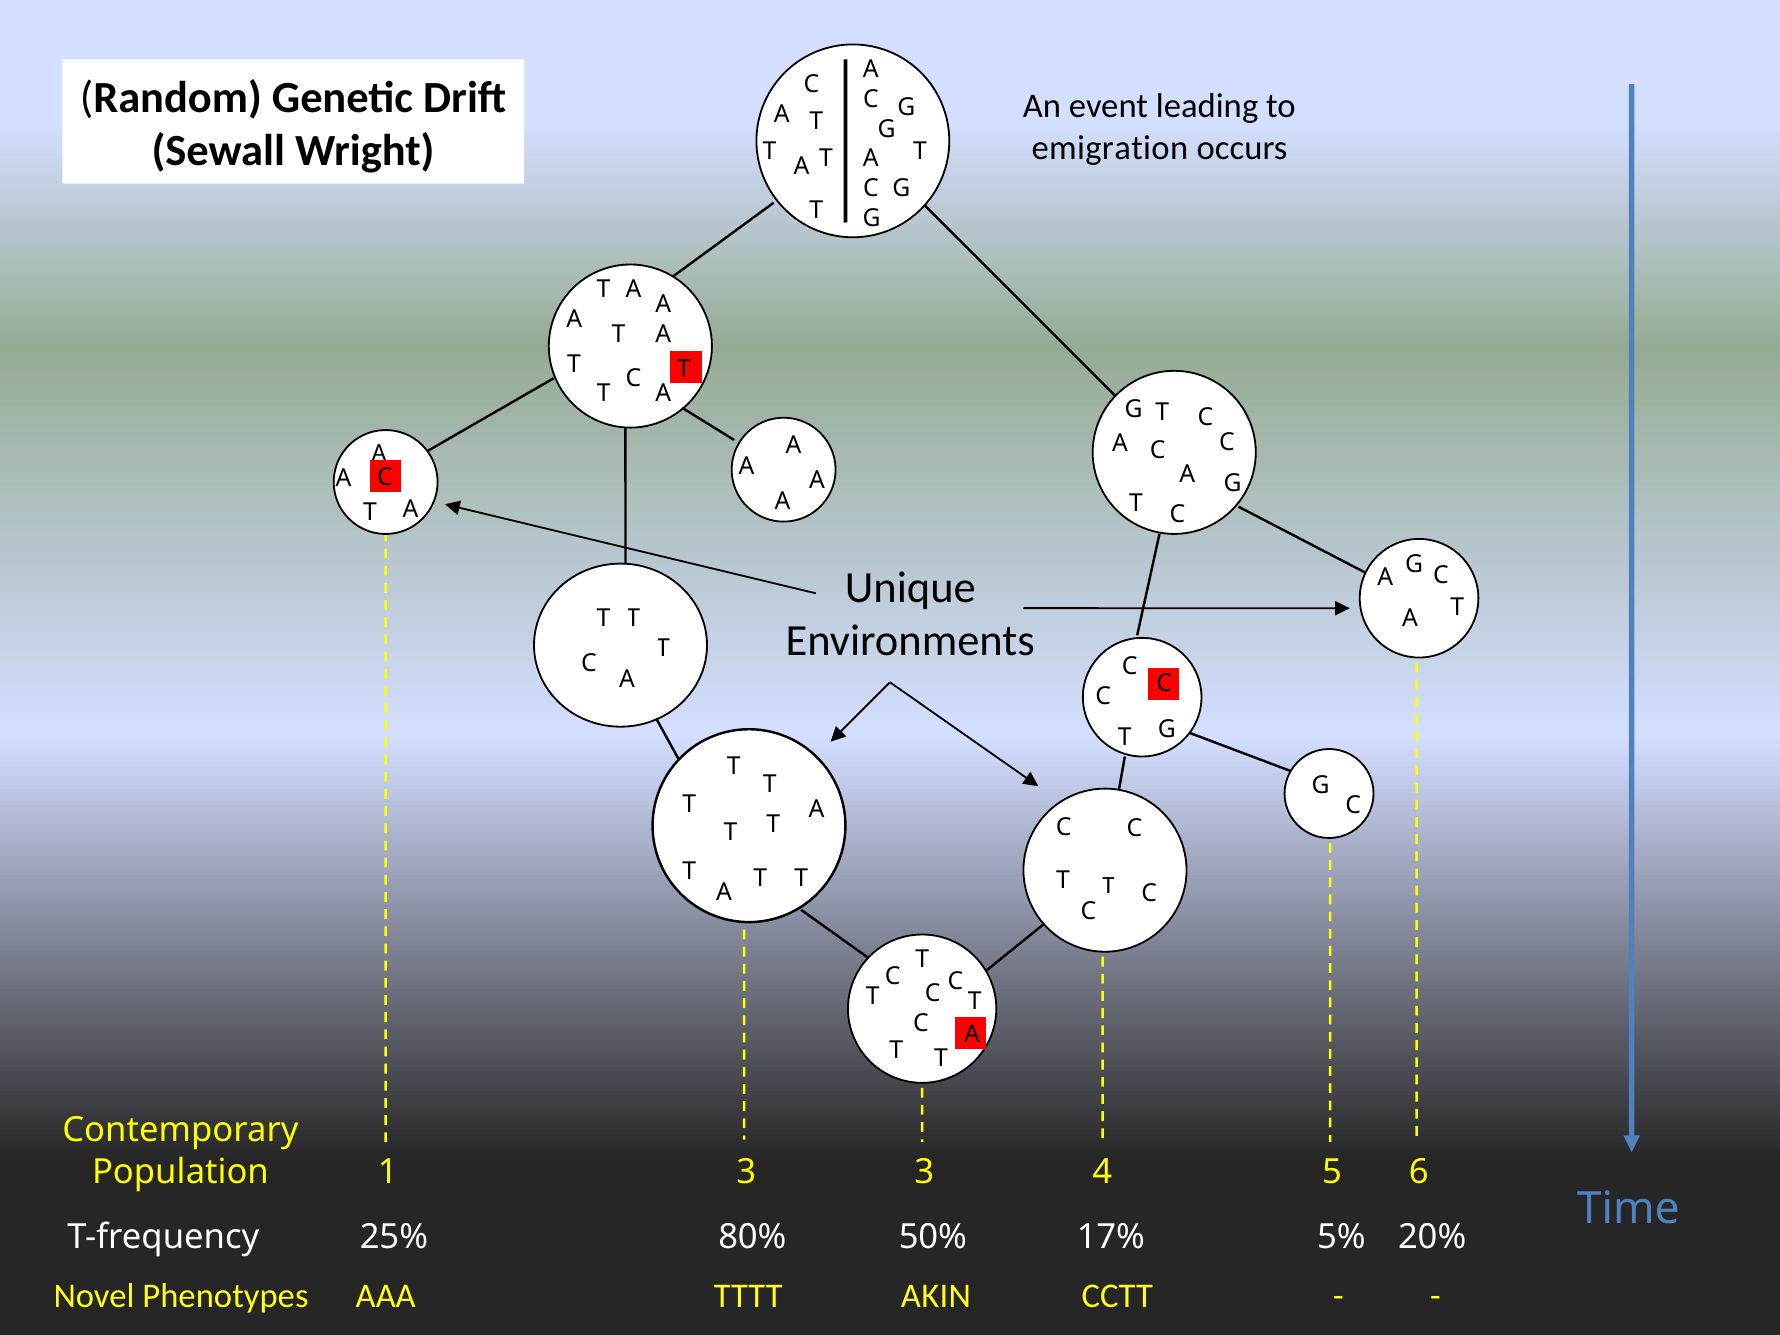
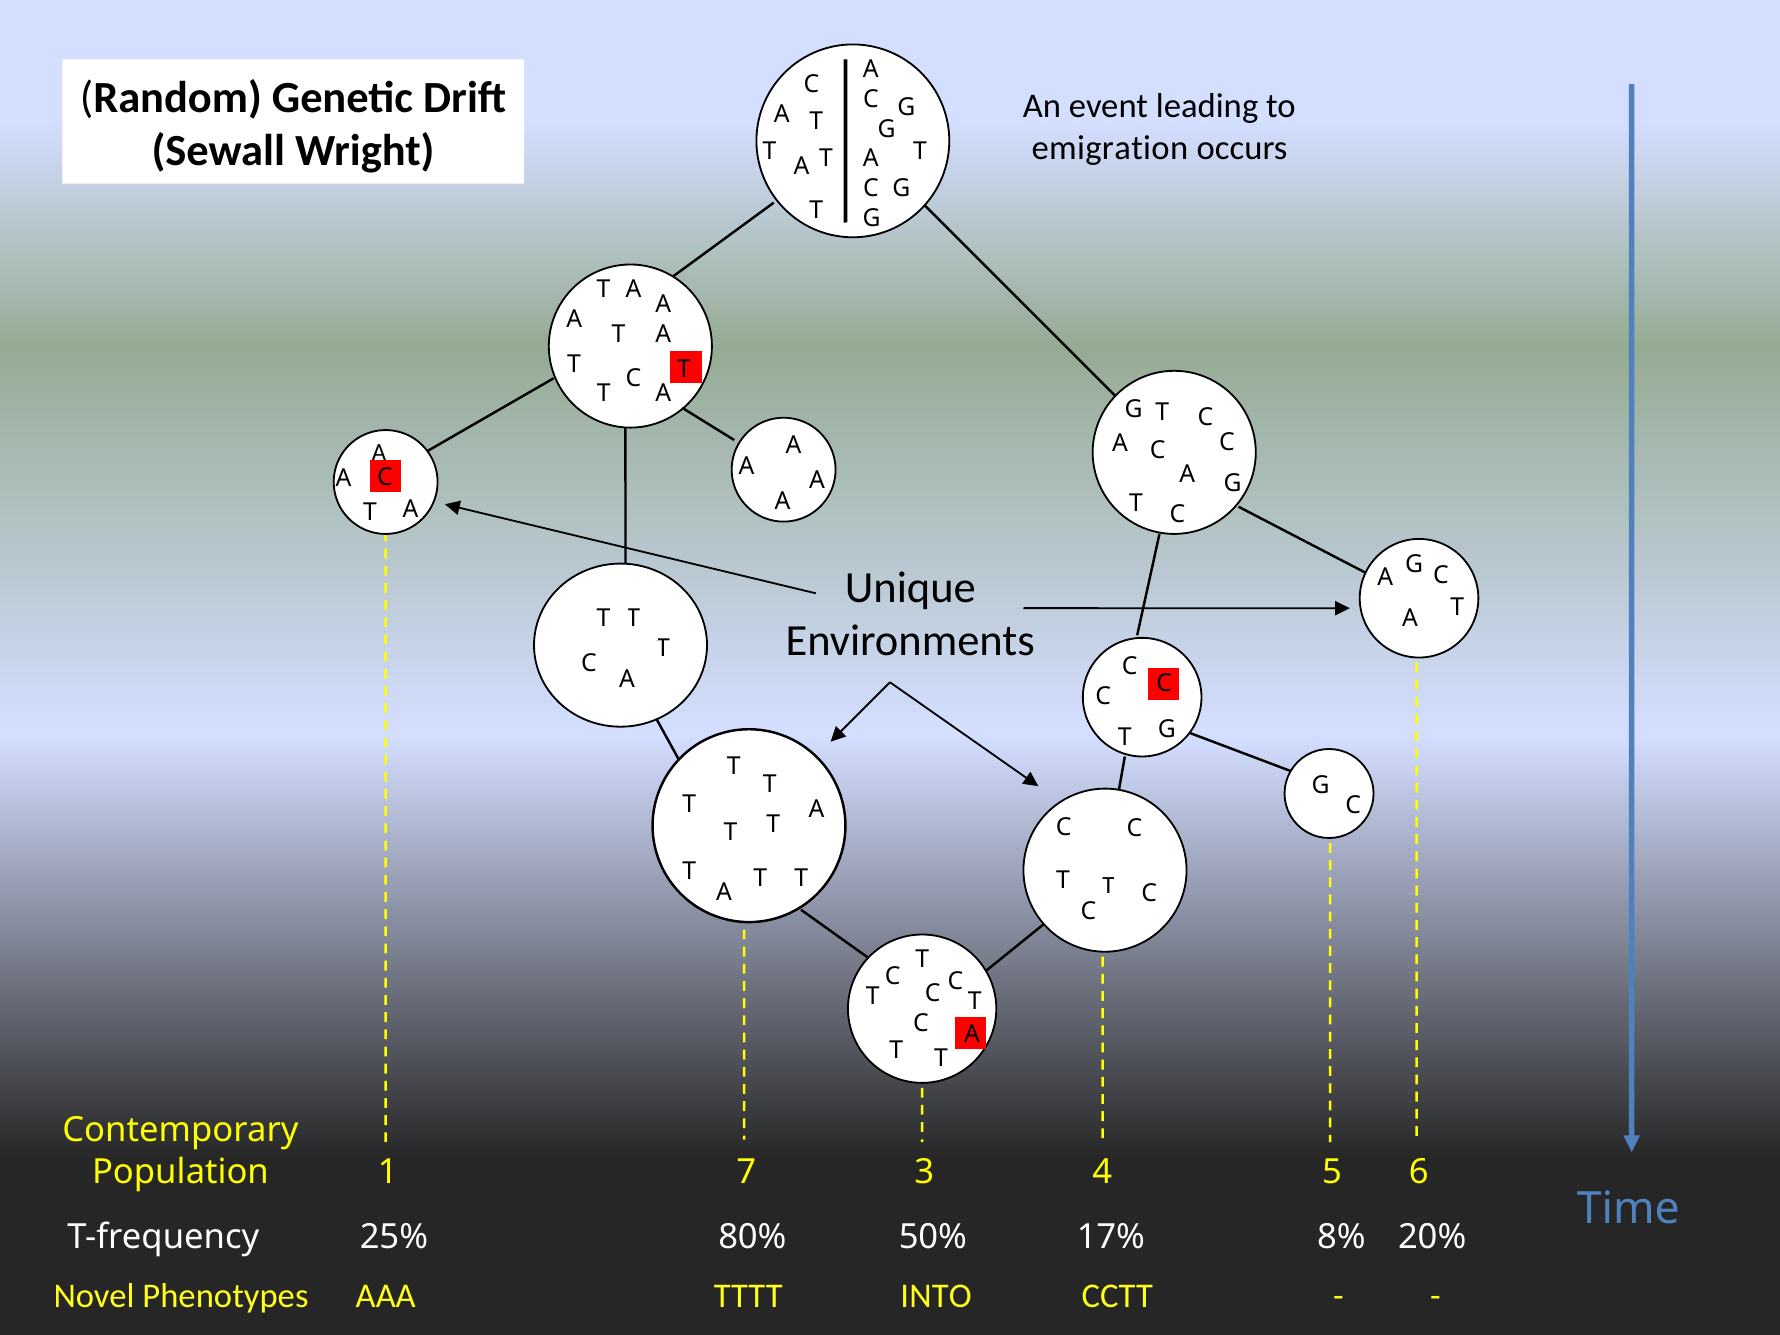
1 3: 3 -> 7 (746, 1173)
5%: 5% -> 8% (1341, 1237)
AKIN: AKIN -> INTO (936, 1297)
